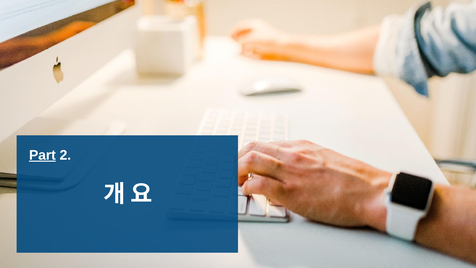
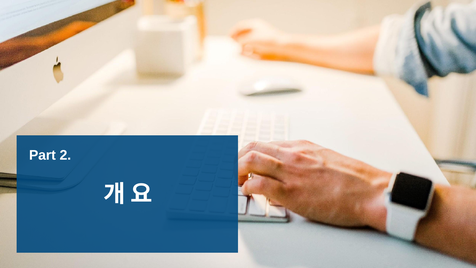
Part underline: present -> none (42, 155)
